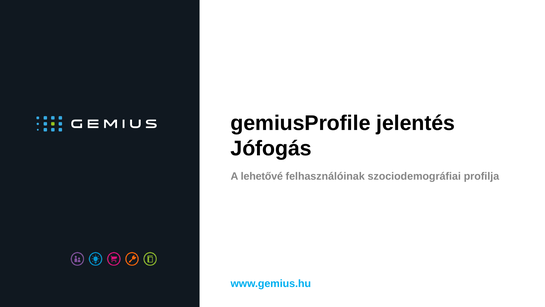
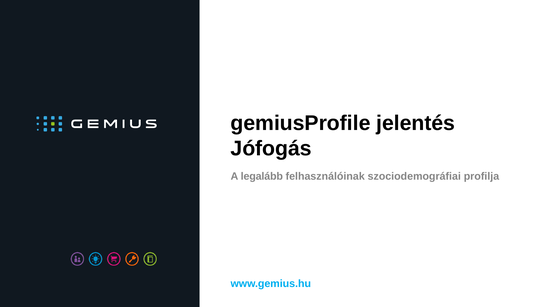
lehetővé: lehetővé -> legalább (262, 176)
